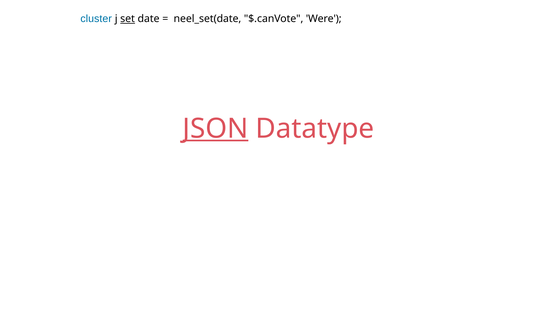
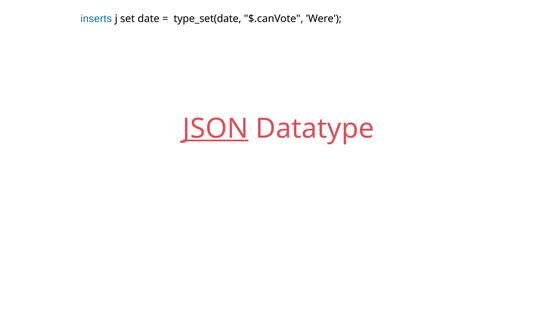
cluster: cluster -> inserts (96, 19)
set underline: present -> none (128, 19)
neel_set(date: neel_set(date -> type_set(date (207, 19)
